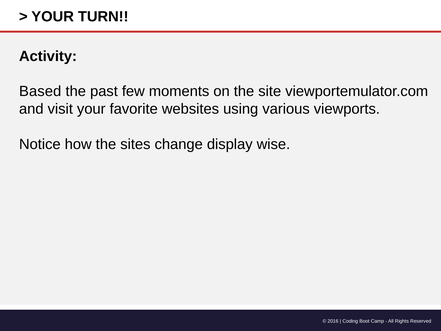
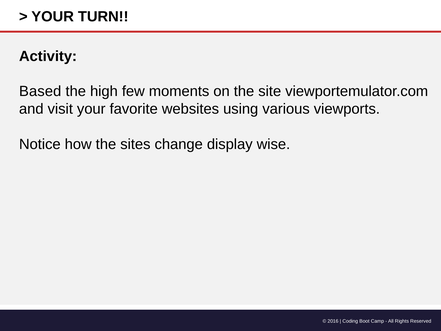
past: past -> high (104, 91)
